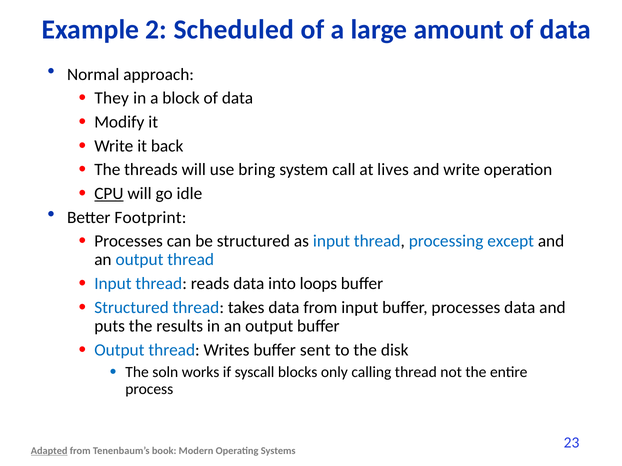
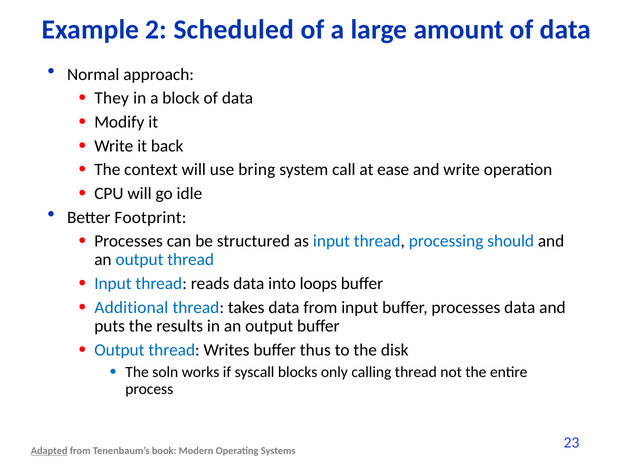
threads: threads -> context (151, 170)
lives: lives -> ease (393, 170)
CPU underline: present -> none (109, 194)
except: except -> should (511, 241)
Structured: Structured -> Additional (131, 308)
sent: sent -> thus (315, 350)
